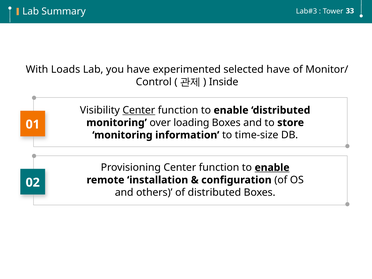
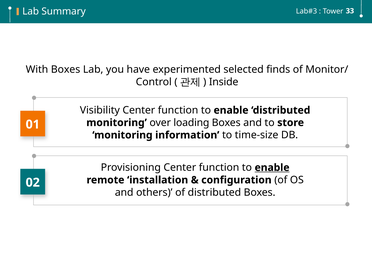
With Loads: Loads -> Boxes (66, 70)
selected have: have -> finds (278, 70)
Center underline: present -> none (139, 110)
